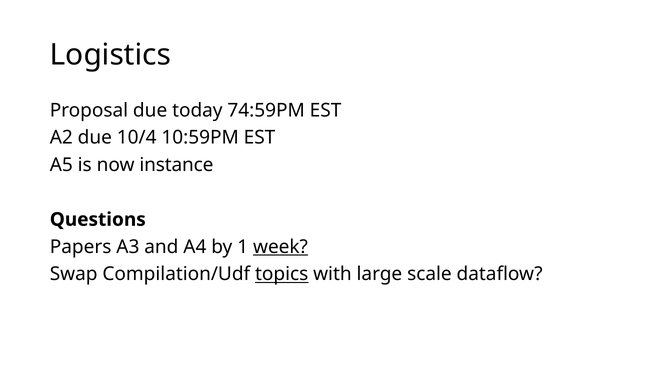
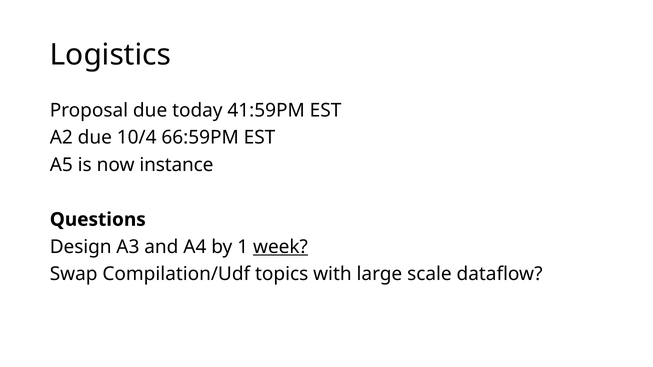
74:59PM: 74:59PM -> 41:59PM (266, 110)
10:59PM: 10:59PM -> 66:59PM (200, 138)
Papers: Papers -> Design (81, 247)
topics underline: present -> none (282, 274)
